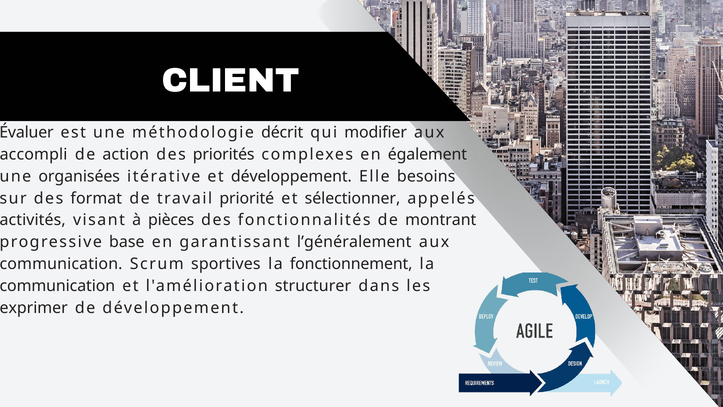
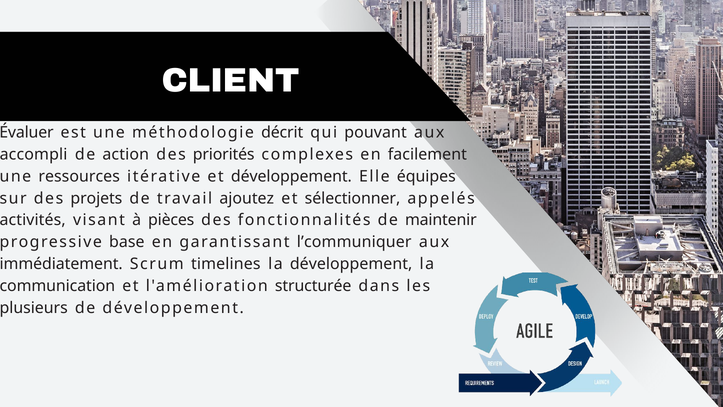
modifier: modifier -> pouvant (376, 132)
également: également -> facilement (427, 154)
organisées: organisées -> ressources (79, 176)
besoins: besoins -> équipes (426, 176)
format: format -> projets (96, 198)
priorité: priorité -> ajoutez (247, 198)
montrant: montrant -> maintenir (441, 220)
l’généralement: l’généralement -> l’communiquer (354, 242)
communication: communication -> immédiatement (61, 264)
sportives: sportives -> timelines (226, 264)
la fonctionnement: fonctionnement -> développement (351, 264)
structurer: structurer -> structurée (313, 286)
exprimer: exprimer -> plusieurs (34, 308)
